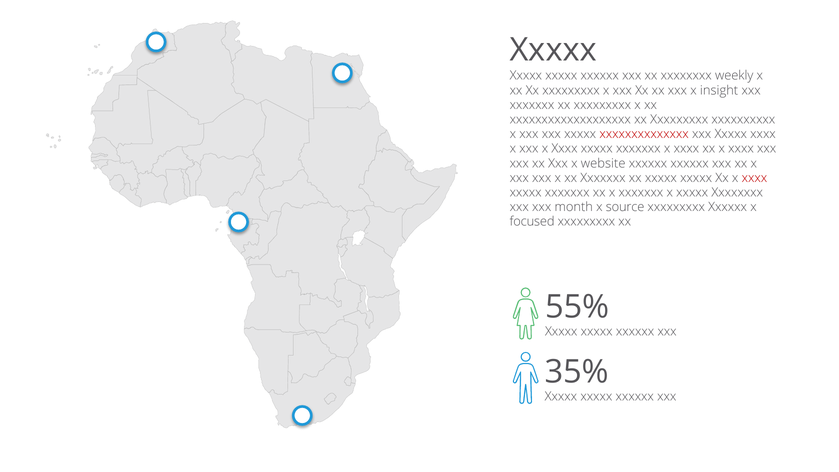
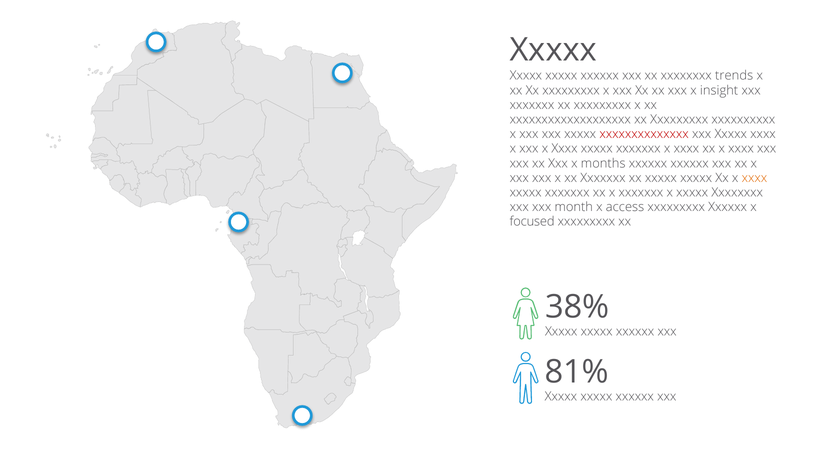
weekly: weekly -> trends (734, 76)
website: website -> months (603, 163)
xxxx colour: red -> orange (754, 178)
source: source -> access (625, 207)
55%: 55% -> 38% (577, 307)
35%: 35% -> 81% (577, 372)
